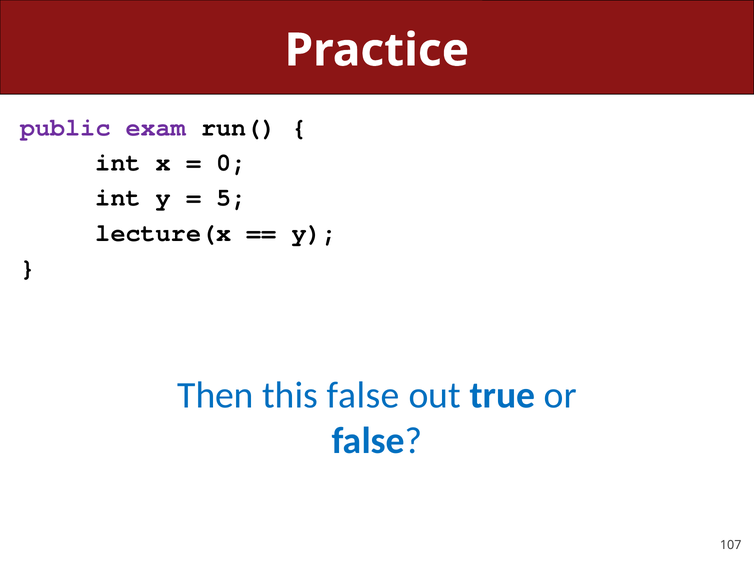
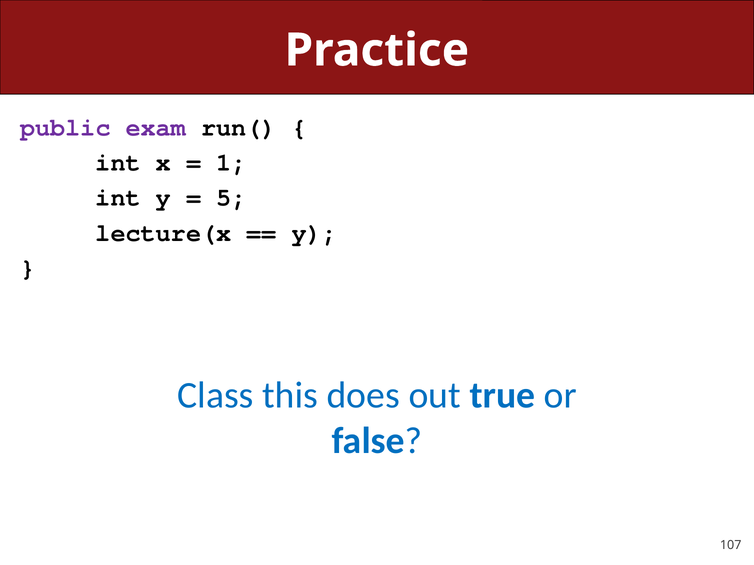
0: 0 -> 1 (231, 163)
Then: Then -> Class (215, 396)
this false: false -> does (363, 396)
